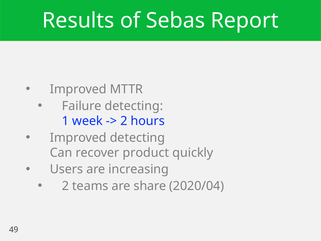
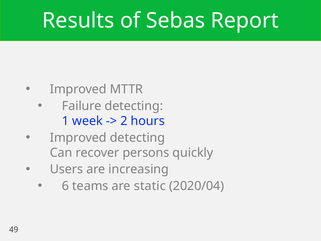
product: product -> persons (146, 152)
2: 2 -> 6 (65, 186)
share: share -> static (150, 186)
